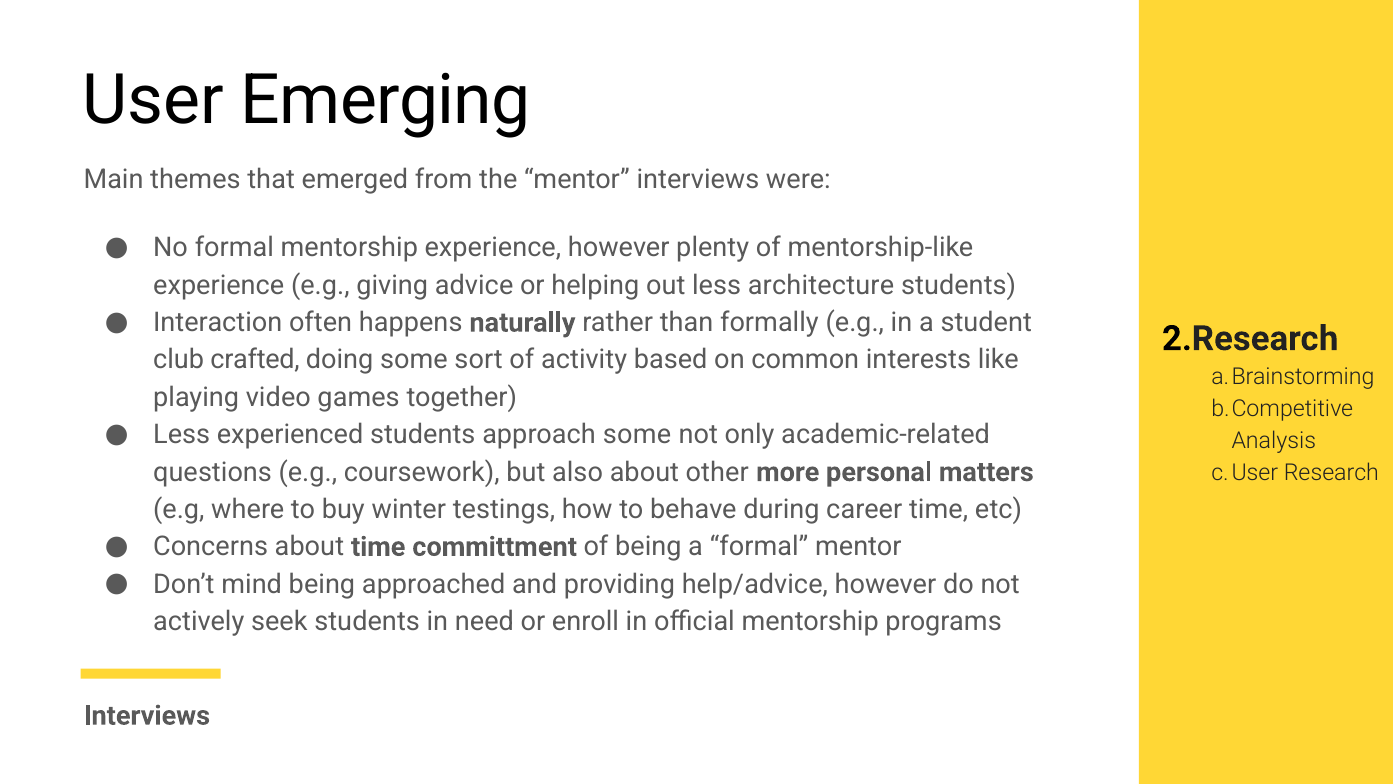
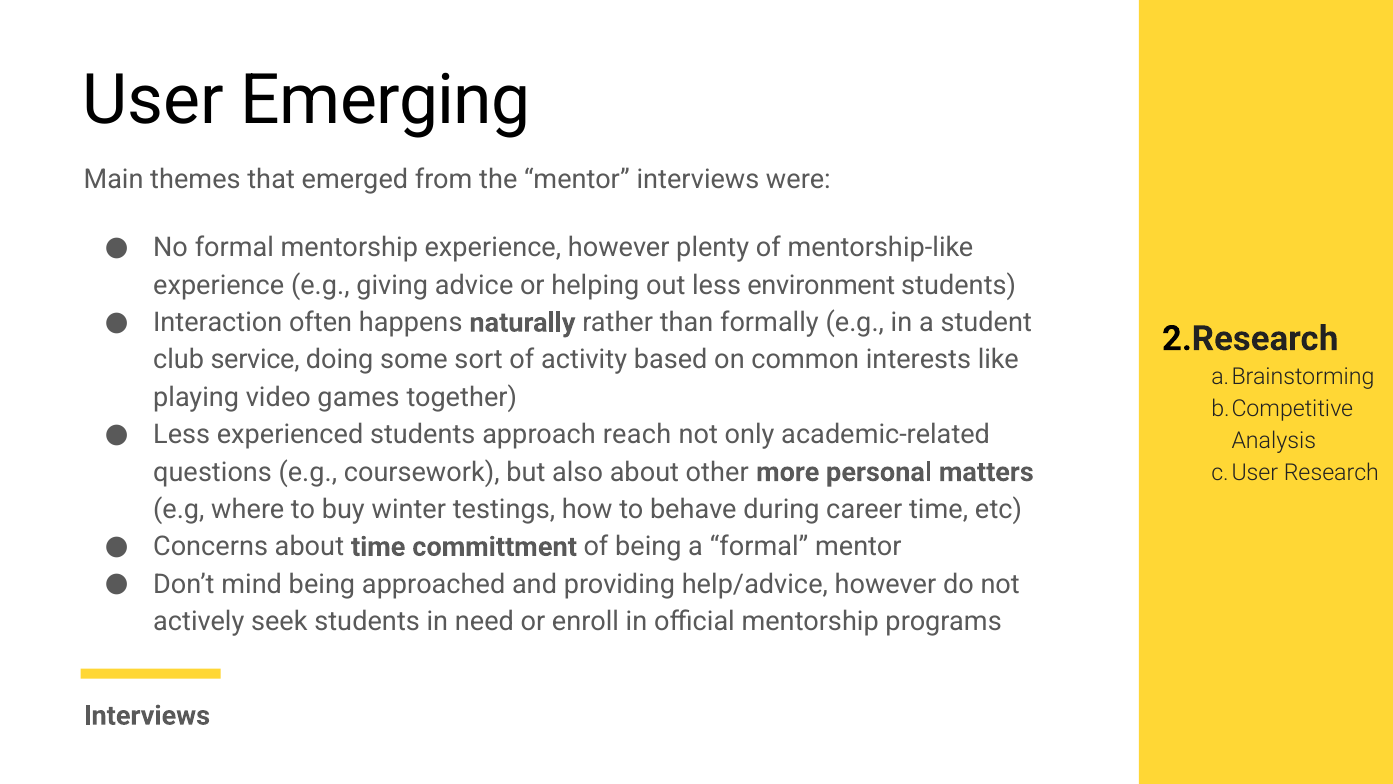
architecture: architecture -> environment (821, 285)
crafted: crafted -> service (255, 360)
approach some: some -> reach (637, 435)
